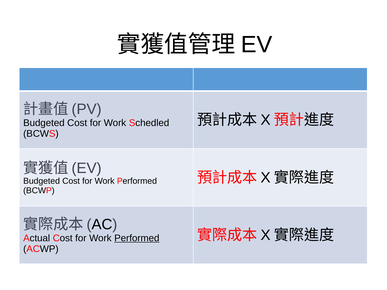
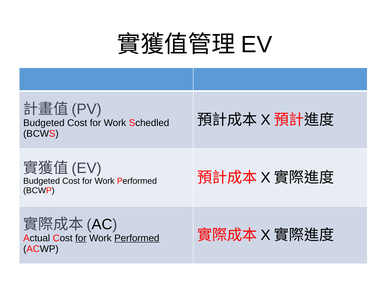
for underline: none -> present (81, 238)
